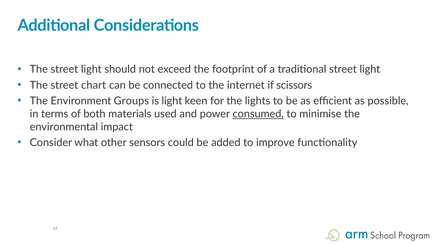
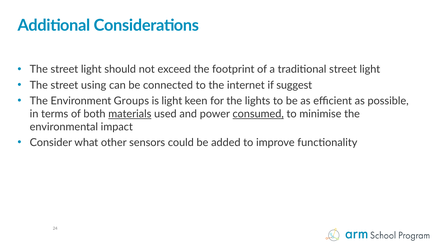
chart: chart -> using (94, 85)
scissors: scissors -> suggest (294, 85)
materials underline: none -> present (130, 114)
